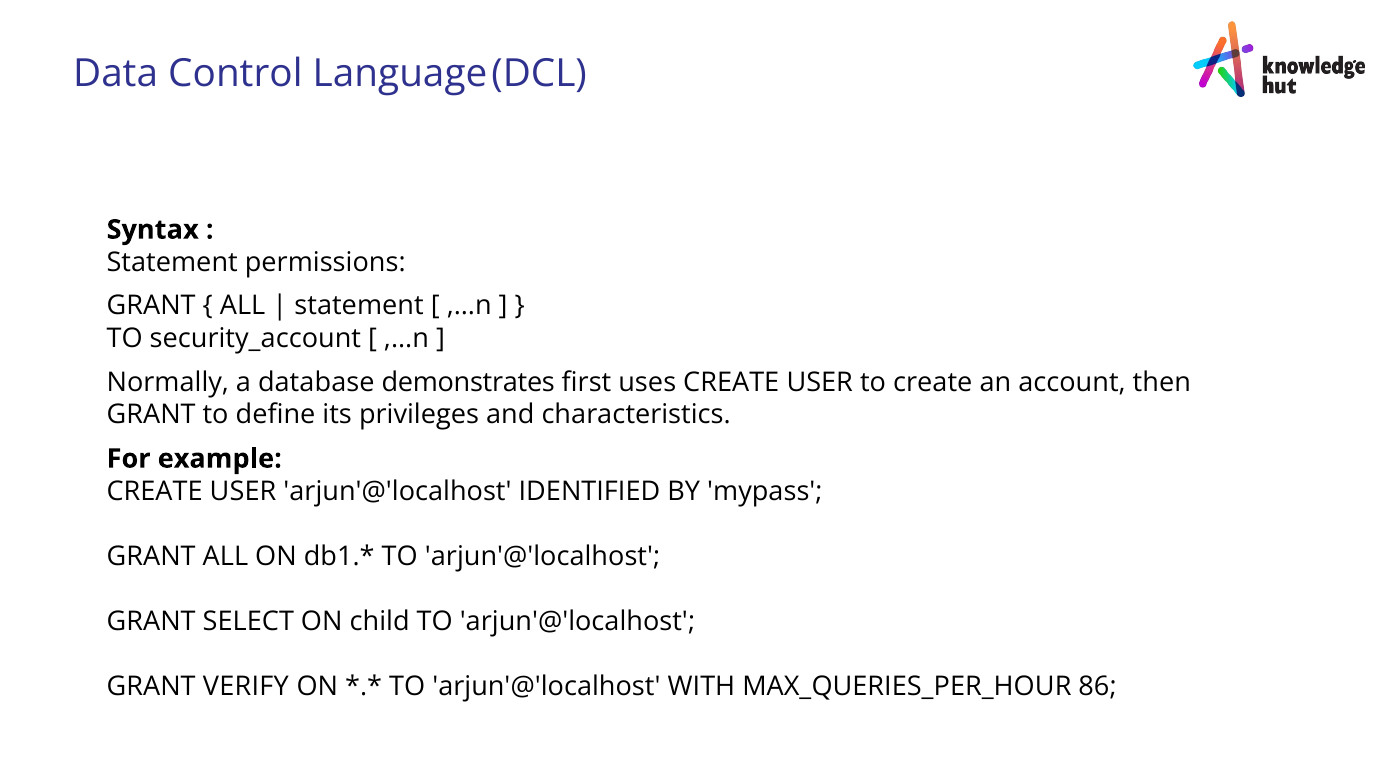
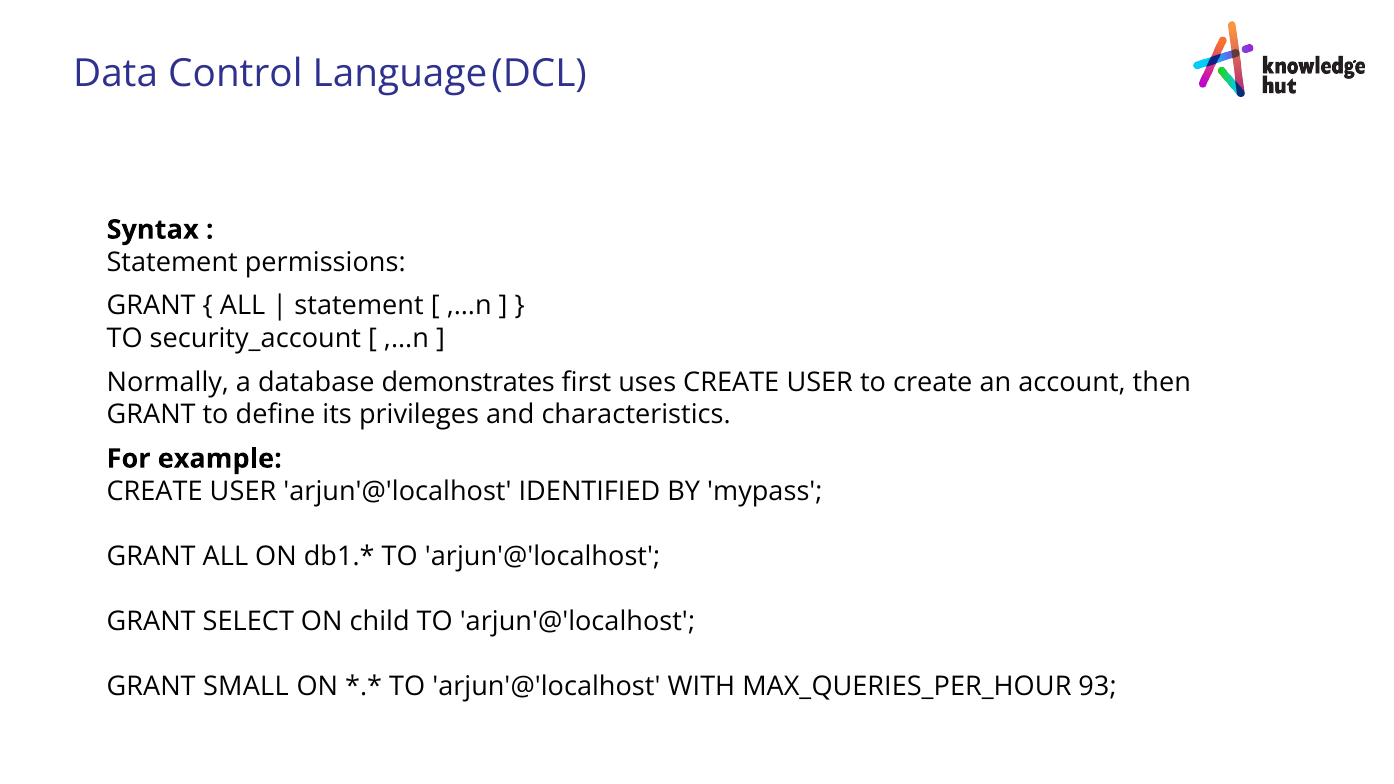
VERIFY: VERIFY -> SMALL (246, 687)
86: 86 -> 93 (1098, 687)
